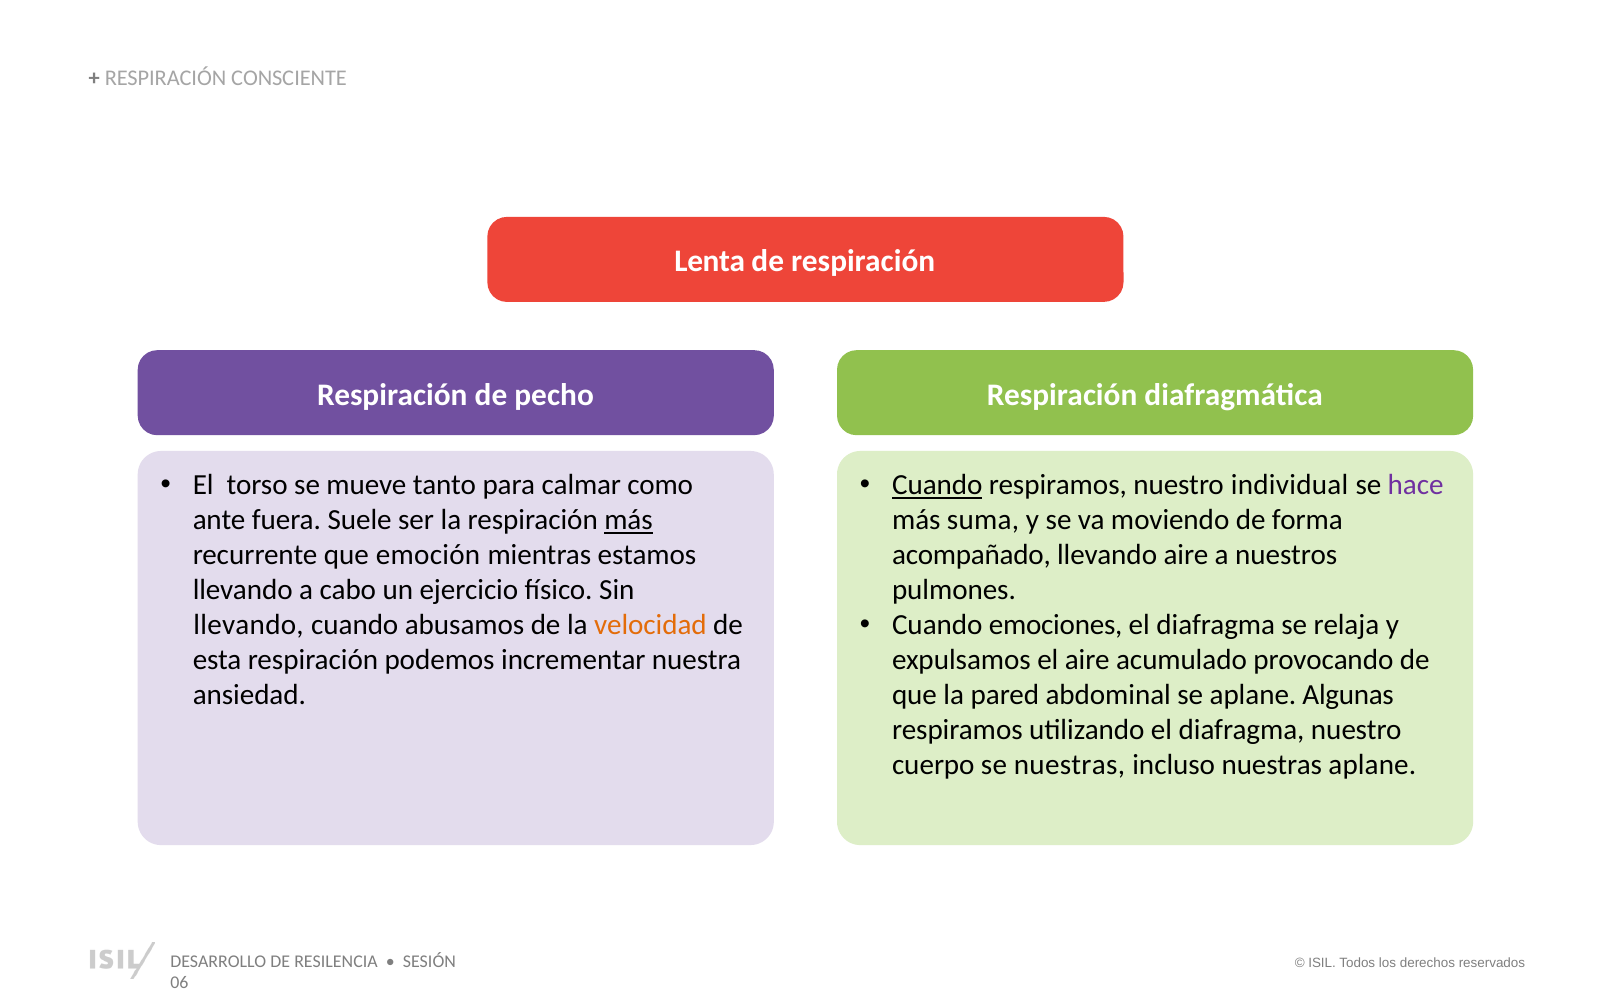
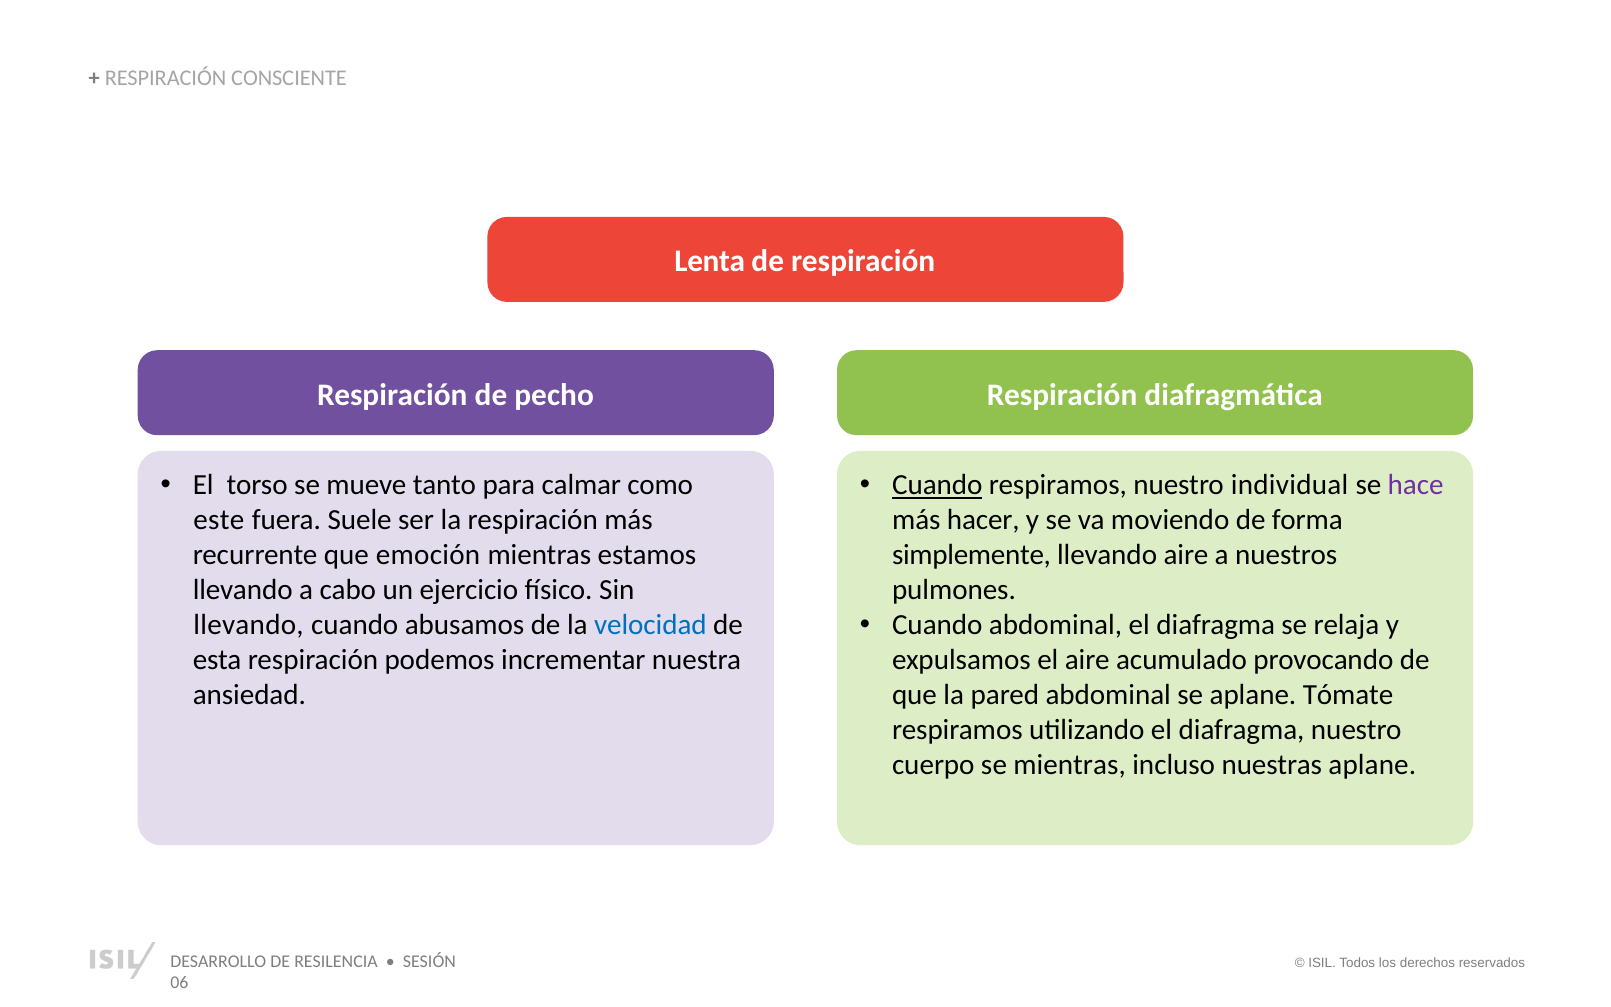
ante: ante -> este (219, 520)
más underline: present -> none (628, 520)
suma: suma -> hacer (983, 520)
acompañado: acompañado -> simplemente (971, 555)
Cuando emociones: emociones -> abdominal (1056, 625)
velocidad colour: orange -> blue (650, 625)
Algunas: Algunas -> Tómate (1348, 695)
se nuestras: nuestras -> mientras (1070, 765)
